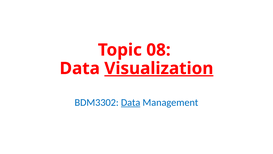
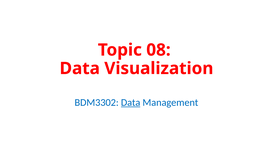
Visualization underline: present -> none (159, 68)
